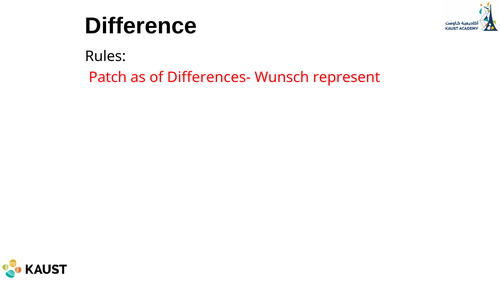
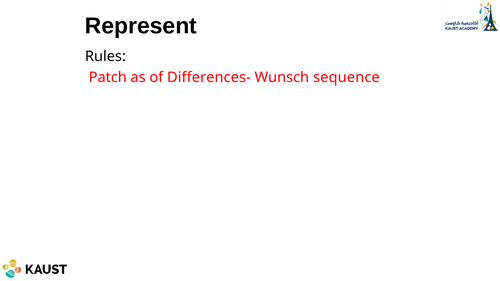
Difference: Difference -> Represent (141, 26)
represent: represent -> sequence (346, 78)
